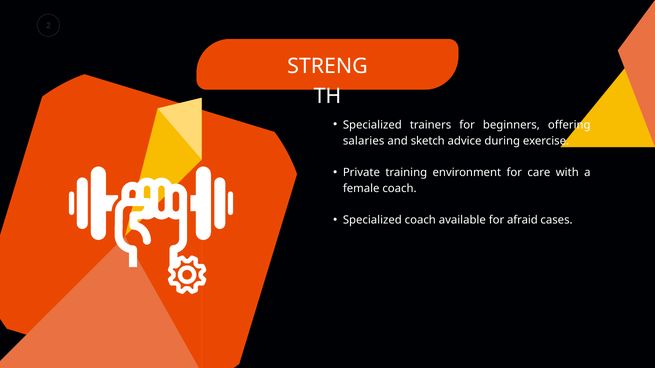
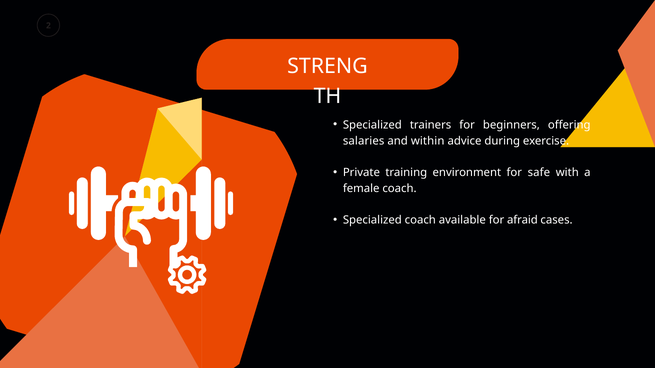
sketch: sketch -> within (428, 141)
care: care -> safe (539, 173)
